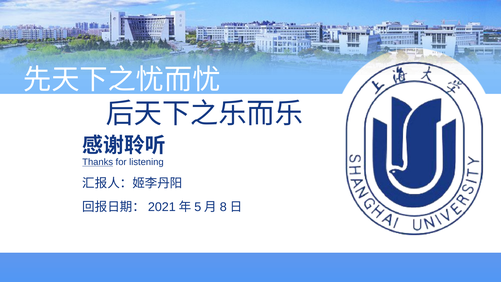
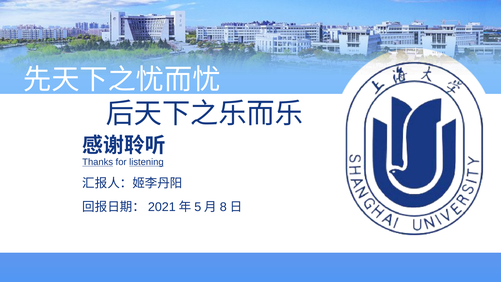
listening underline: none -> present (146, 162)
